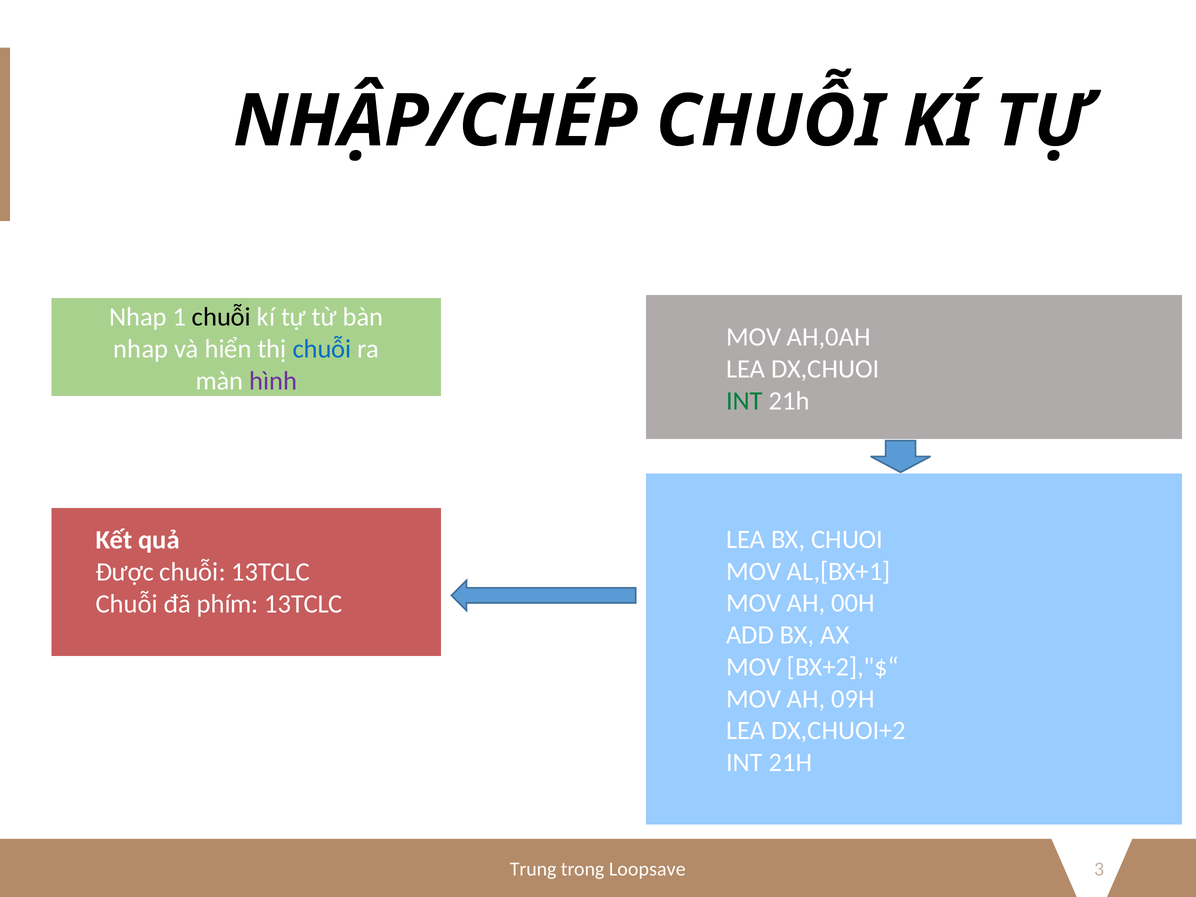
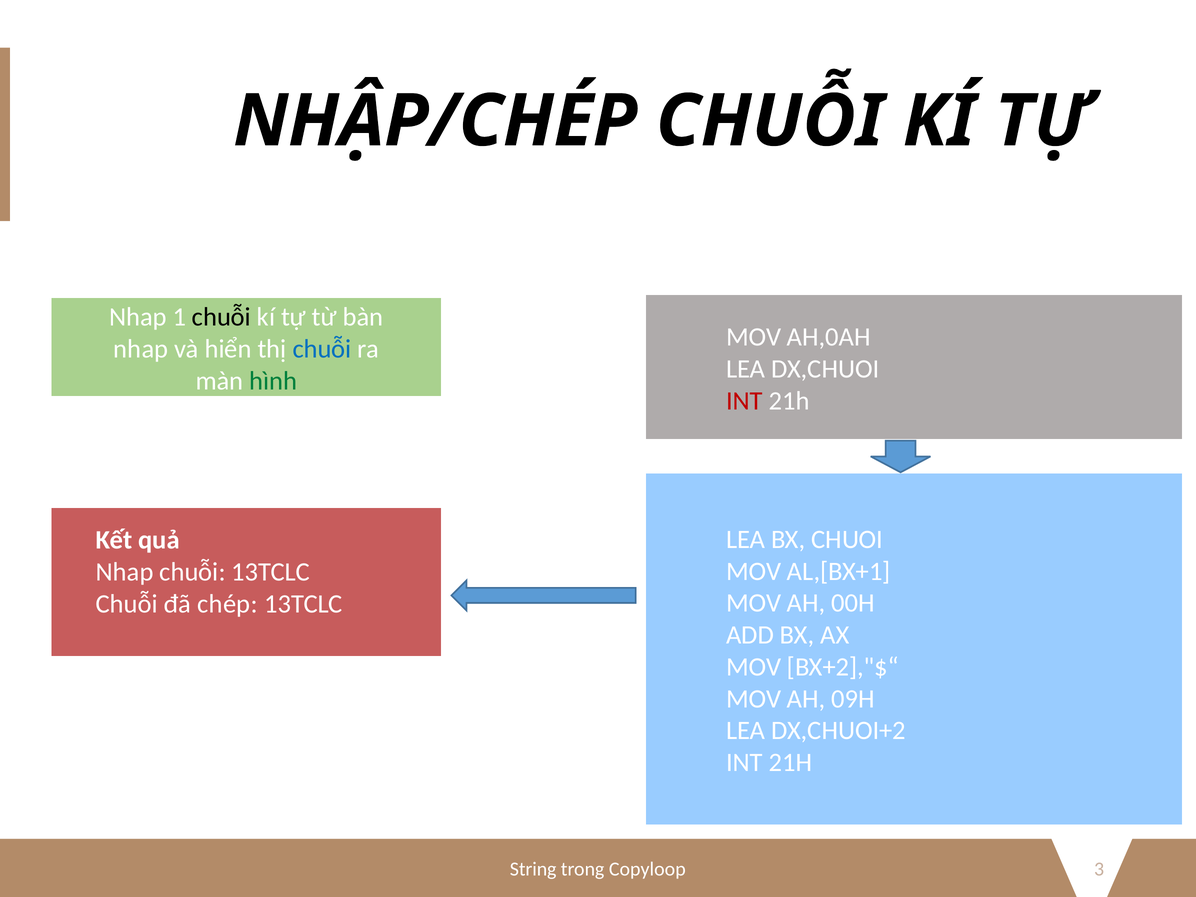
hình colour: purple -> green (273, 381)
INT colour: green -> red (745, 401)
Được: Được -> Nhap (125, 572)
phím: phím -> chép (228, 604)
Trung: Trung -> String (533, 869)
Loopsave: Loopsave -> Copyloop (647, 869)
